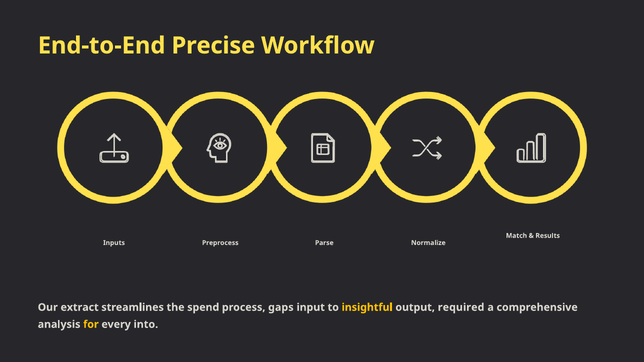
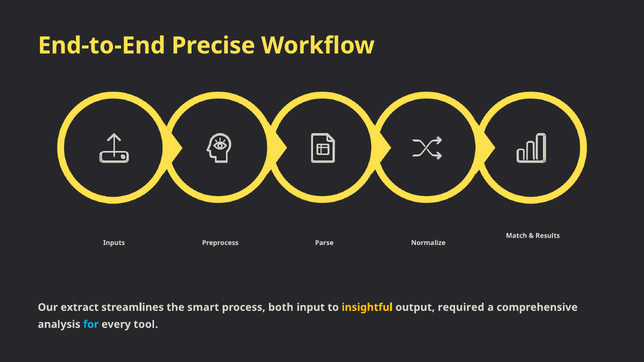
spend: spend -> smart (203, 308)
gaps: gaps -> both (281, 308)
for colour: yellow -> light blue (91, 325)
into: into -> tool (146, 325)
